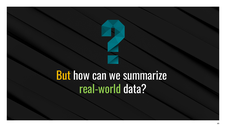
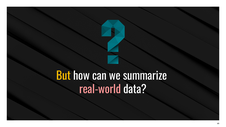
real-world colour: light green -> pink (100, 90)
